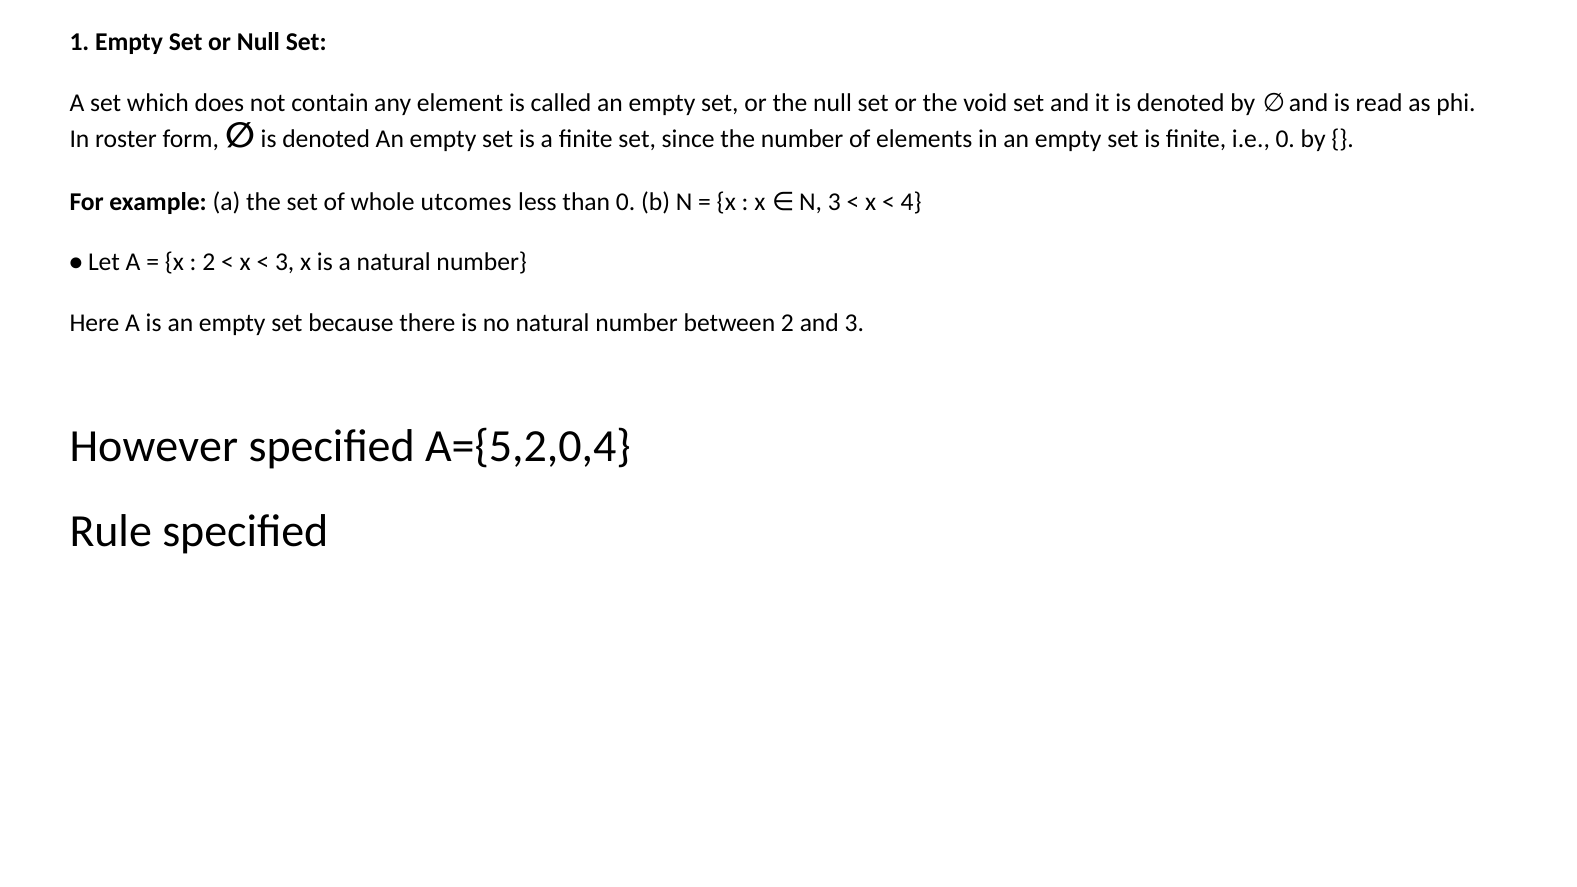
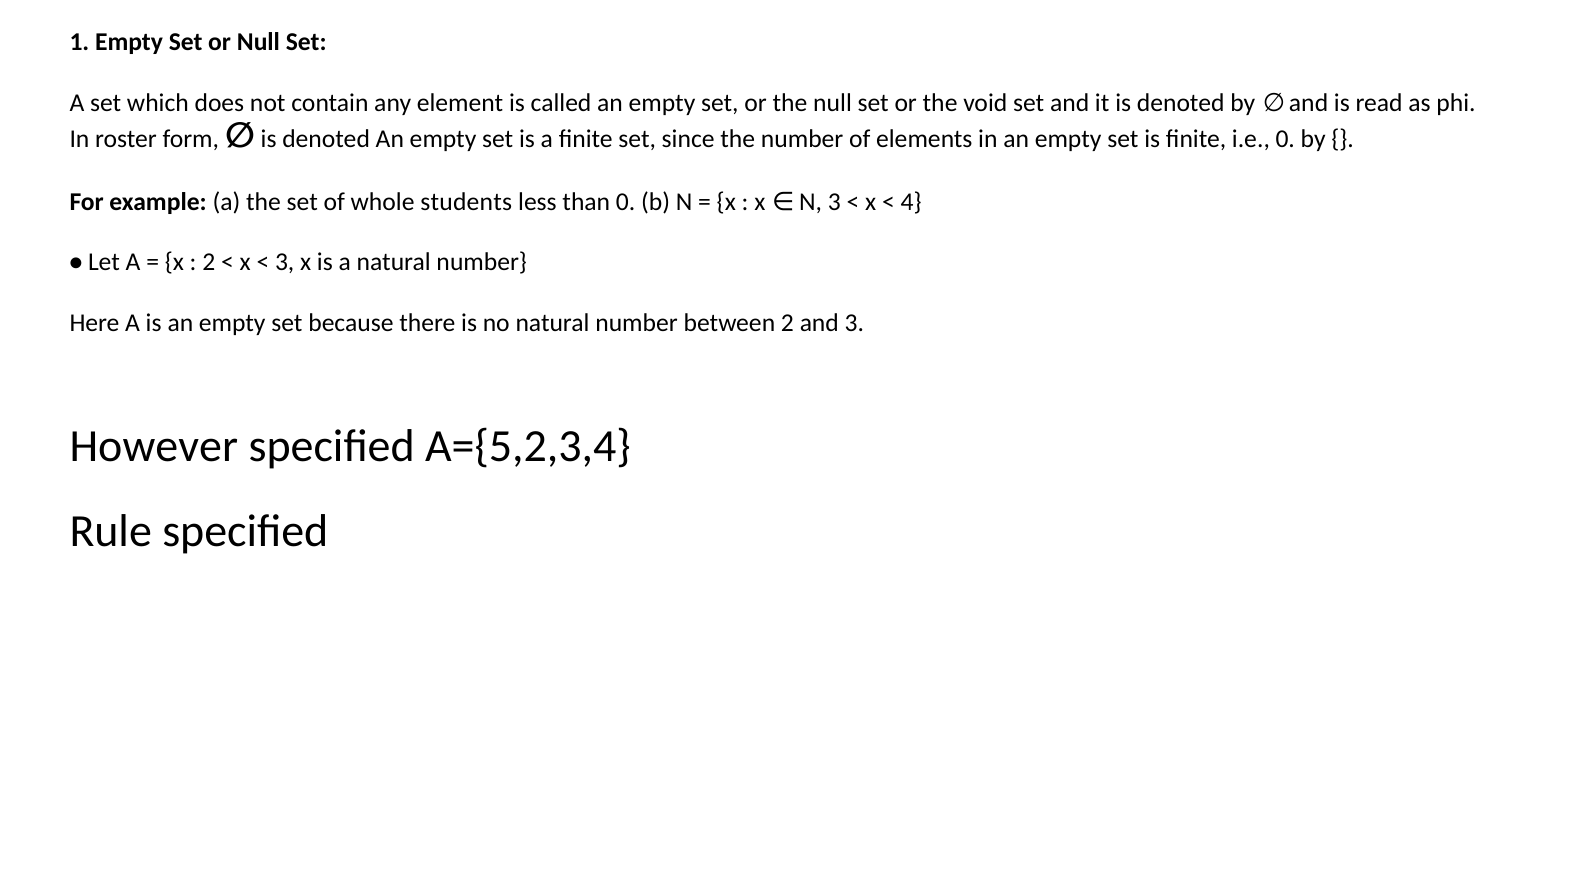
utcomes: utcomes -> students (466, 202)
A={5,2,0,4: A={5,2,0,4 -> A={5,2,3,4 (528, 446)
